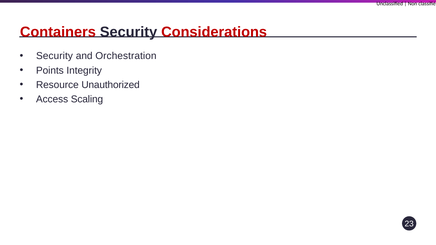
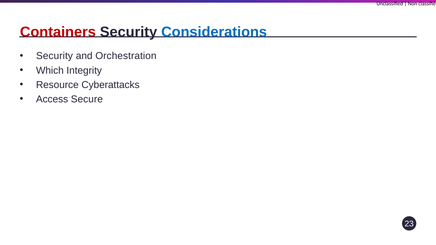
Considerations colour: red -> blue (214, 32)
Points: Points -> Which (50, 70)
Unauthorized: Unauthorized -> Cyberattacks (111, 85)
Scaling: Scaling -> Secure (87, 99)
